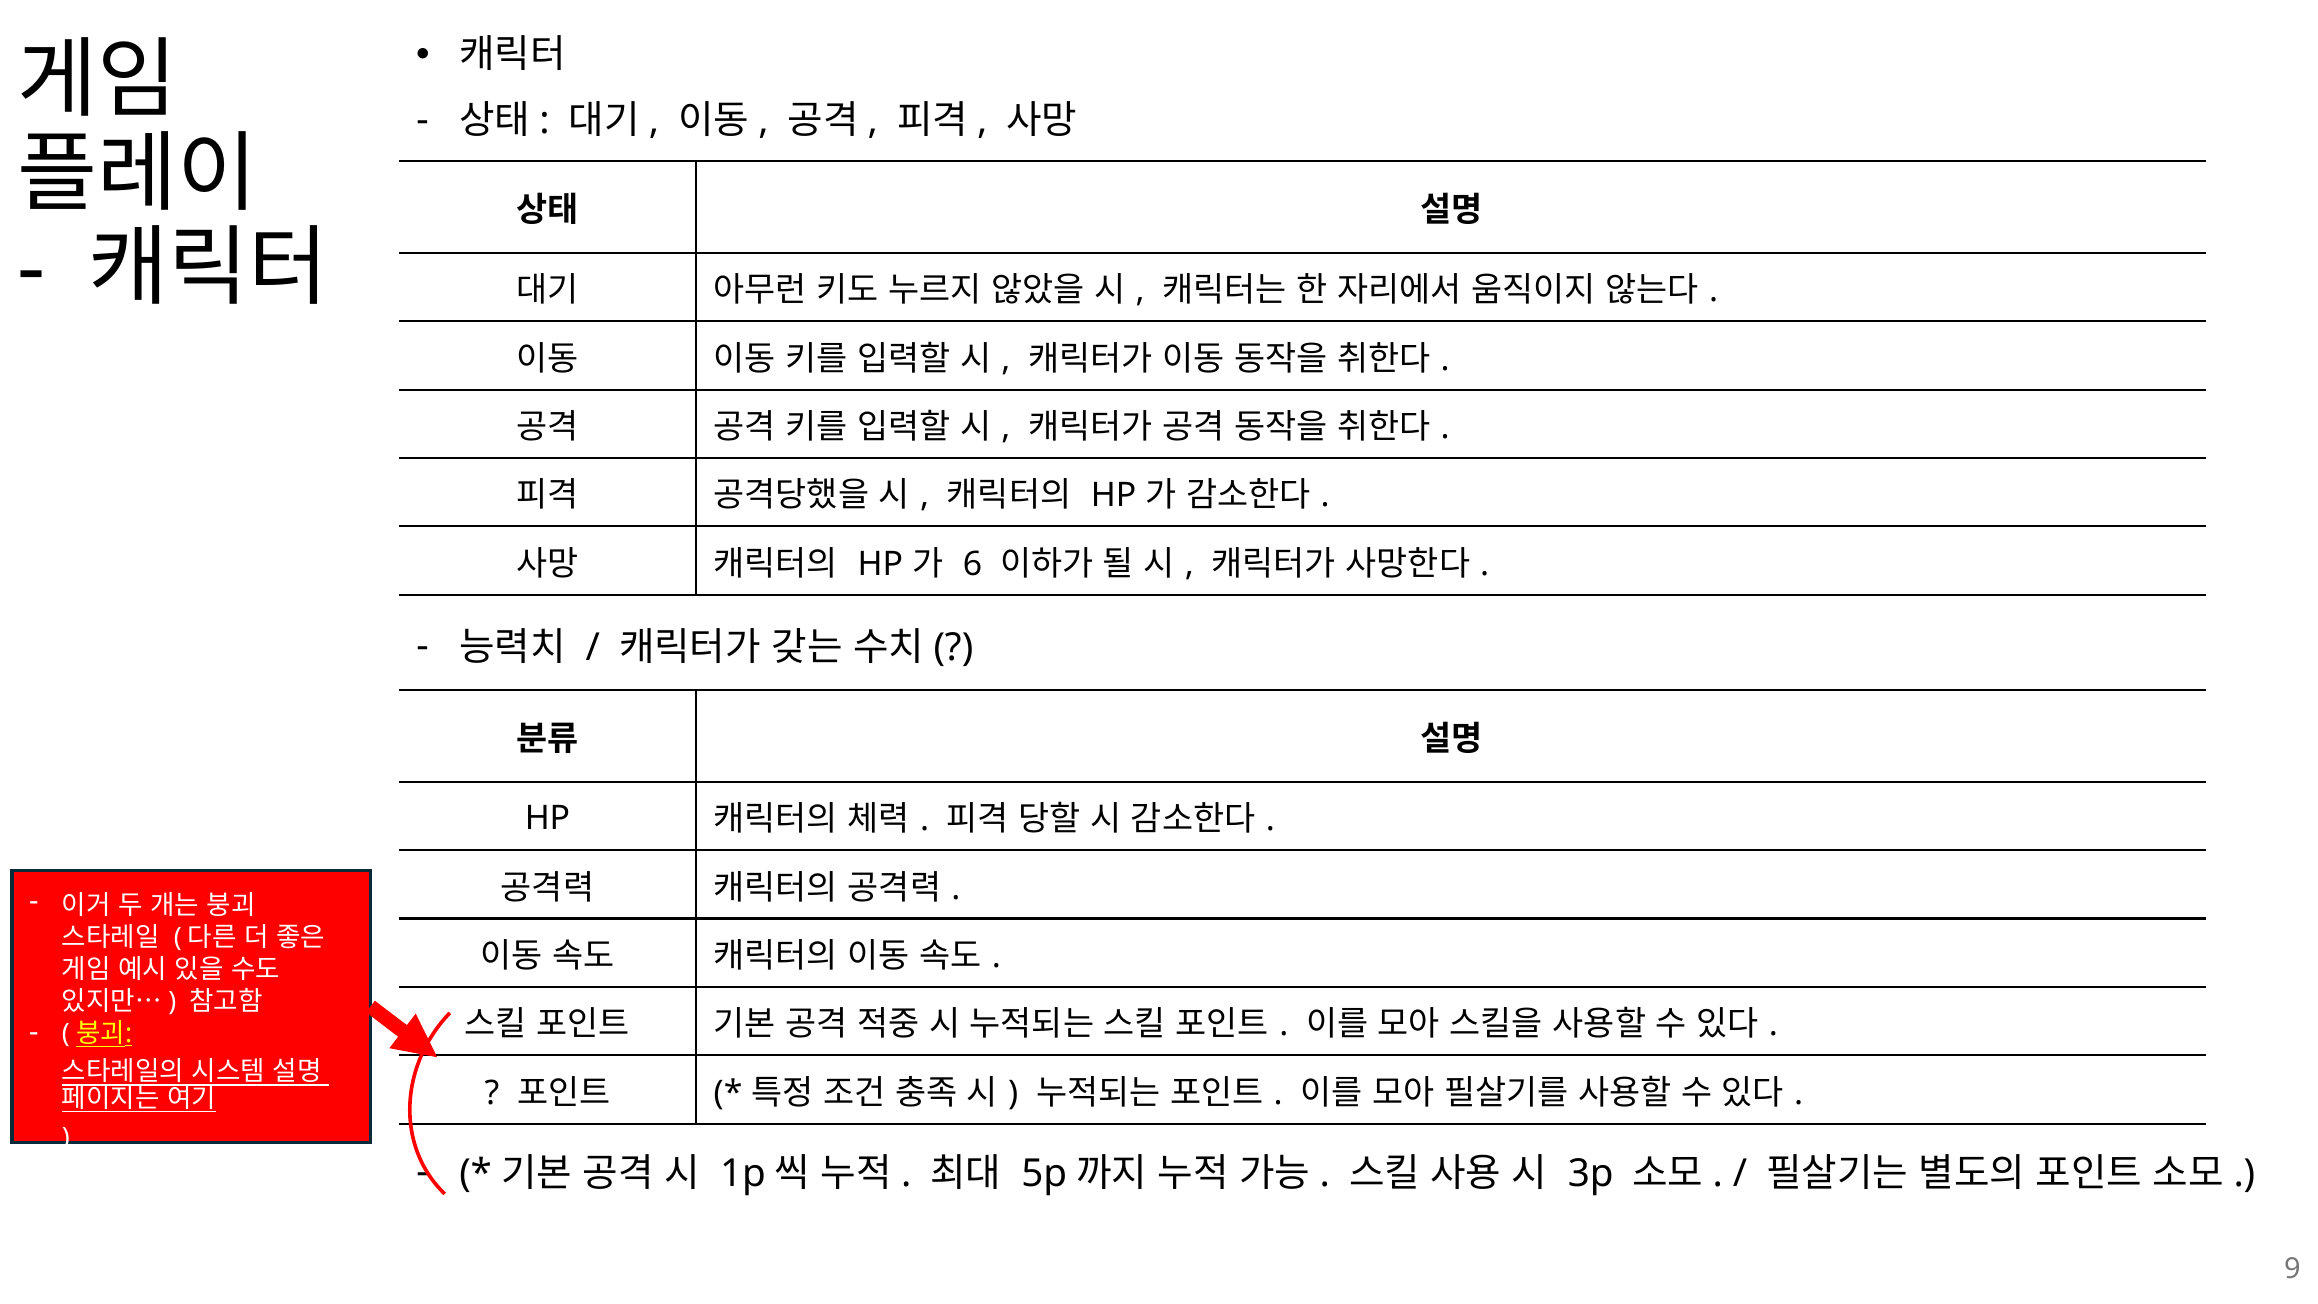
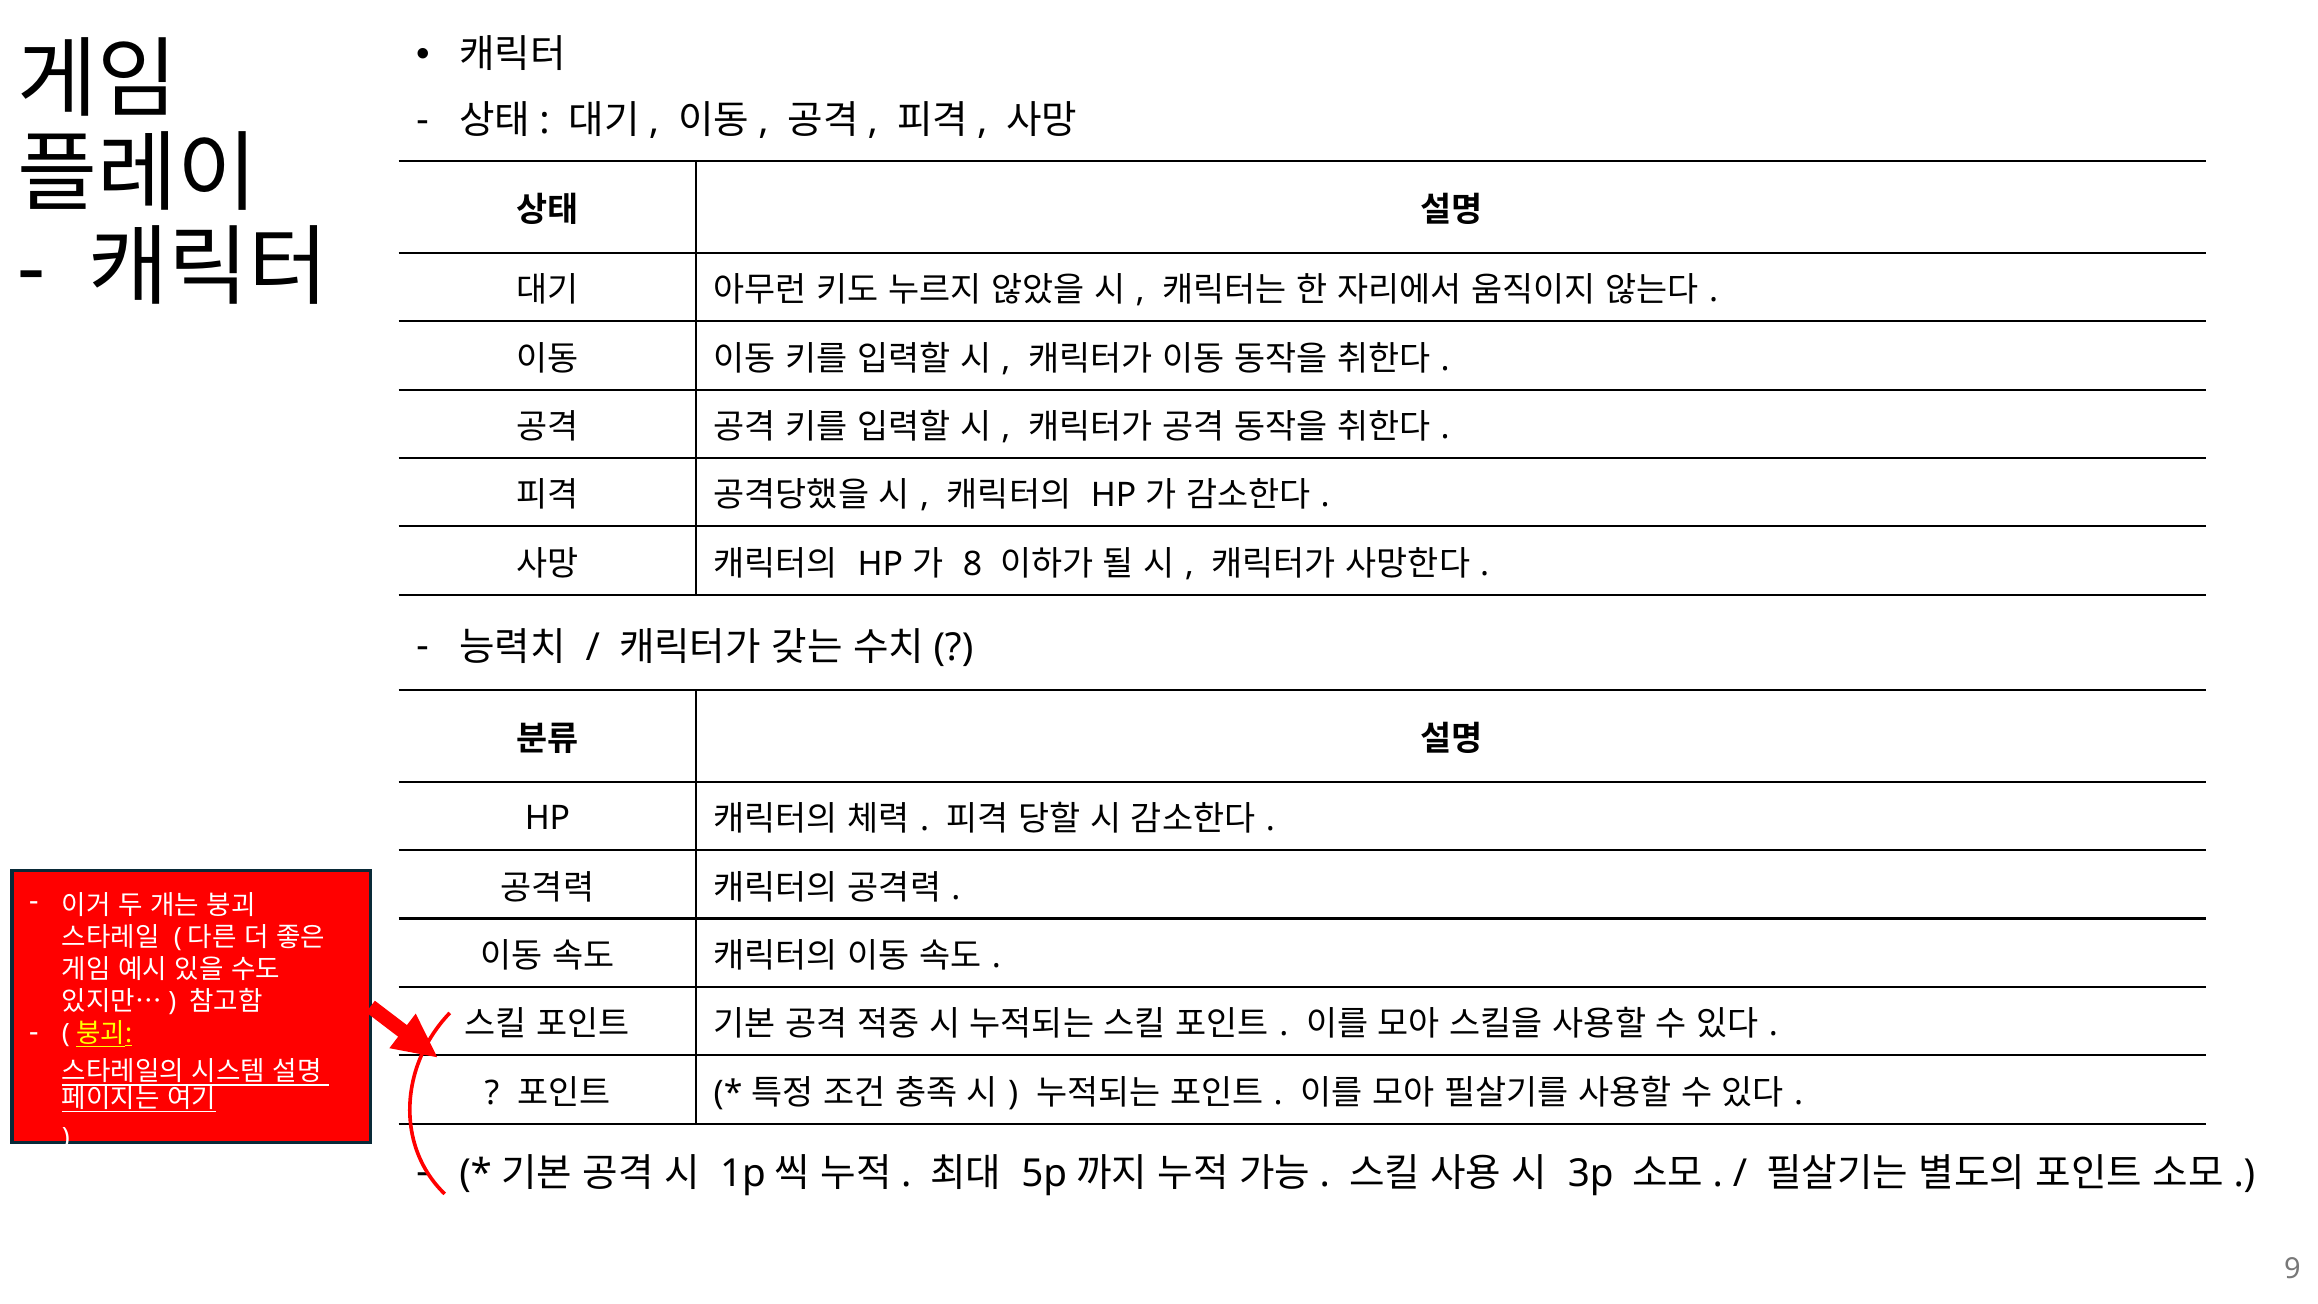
6: 6 -> 8 (973, 564)
